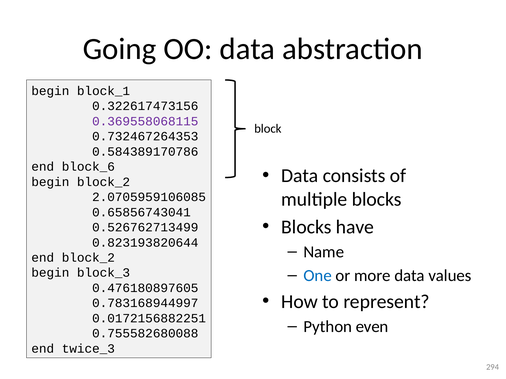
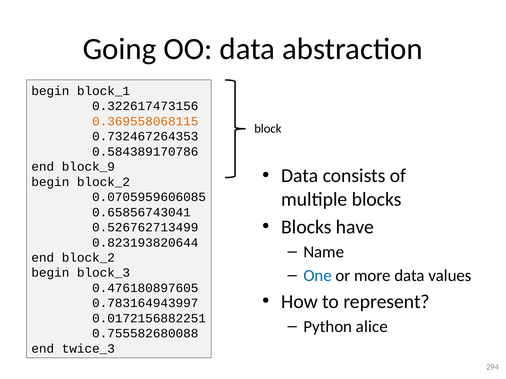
0.369558068115 colour: purple -> orange (145, 121)
block_6: block_6 -> block_9 (88, 167)
2.0705959106085: 2.0705959106085 -> 0.0705959606085 (149, 197)
0.783168944997: 0.783168944997 -> 0.783164943997 (145, 304)
even: even -> alice (372, 327)
